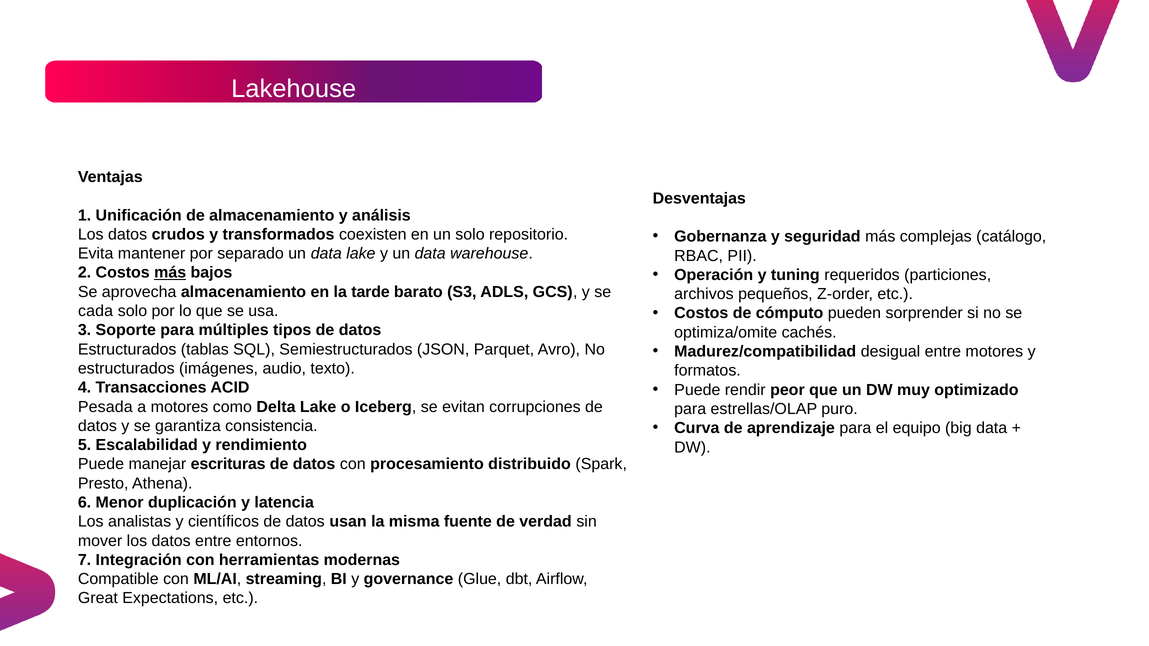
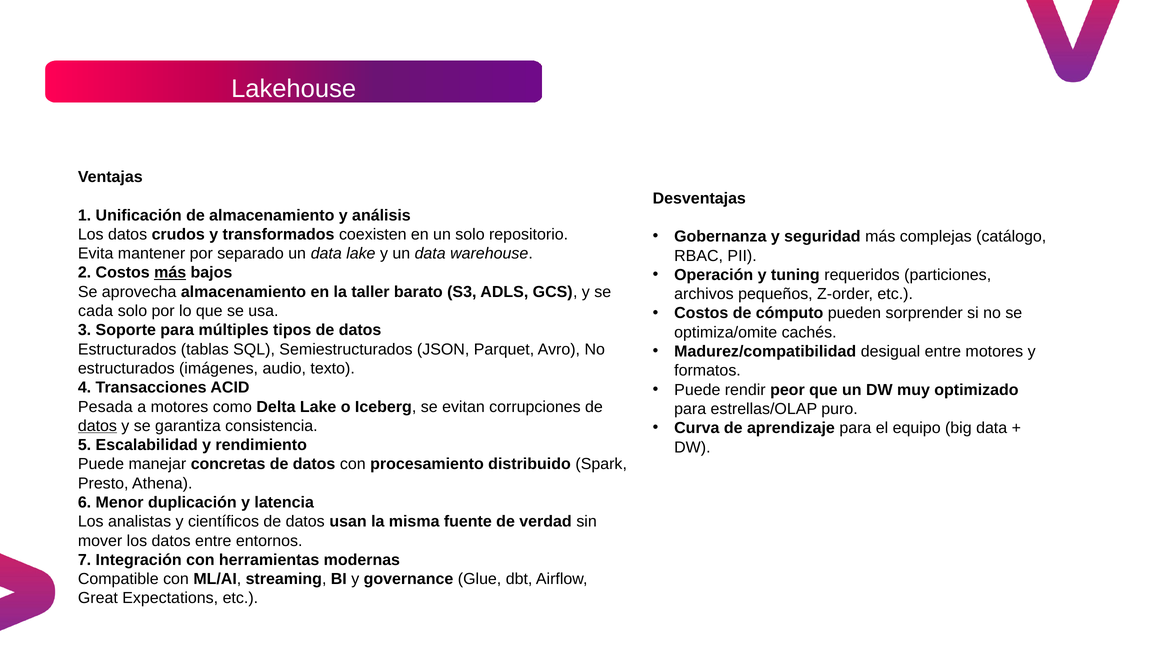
tarde: tarde -> taller (370, 292)
datos underline: none -> present (97, 426)
escrituras: escrituras -> concretas (228, 464)
